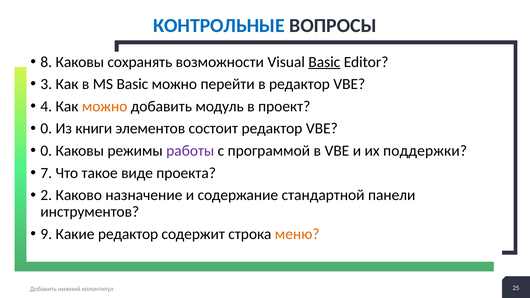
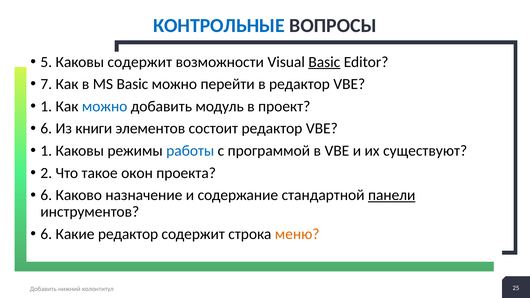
8: 8 -> 5 (46, 62)
Каковы сохранять: сохранять -> содержит (140, 62)
3: 3 -> 7 (46, 84)
4: 4 -> 1 (46, 106)
можно colour: orange -> blue (105, 106)
0: 0 -> 6 (46, 129)
0: 0 -> 1 (46, 151)
работы colour: purple -> blue (190, 151)
поддержки: поддержки -> существуют (425, 151)
7: 7 -> 2 (46, 173)
виде: виде -> окон (137, 173)
2: 2 -> 6 (46, 195)
панели underline: none -> present (392, 195)
9: 9 -> 6 (46, 234)
